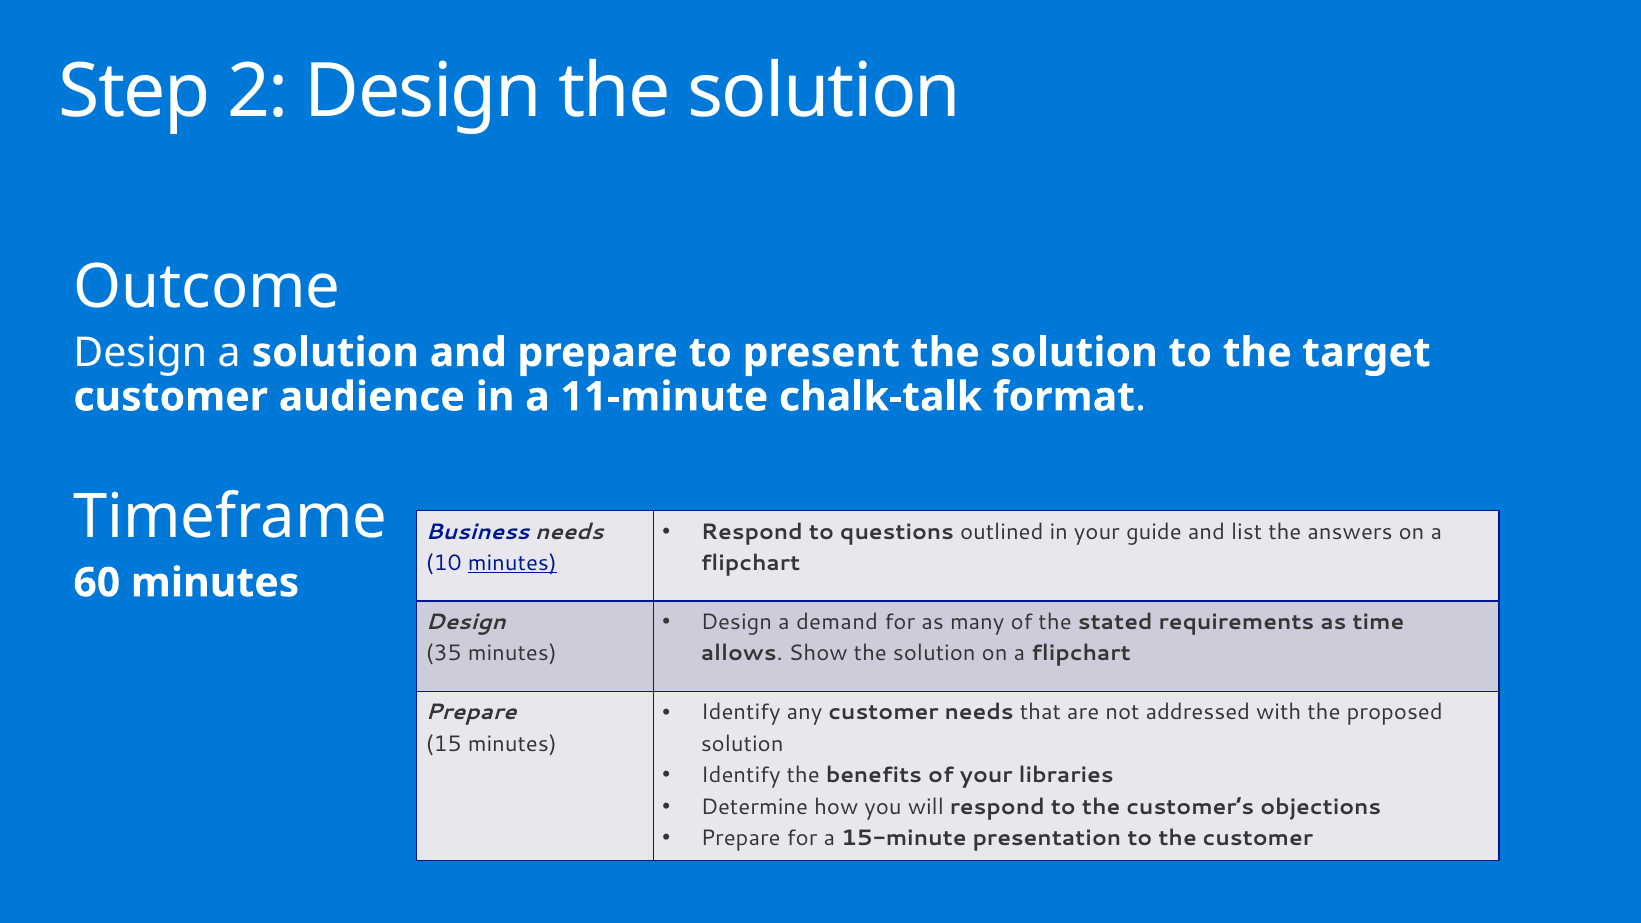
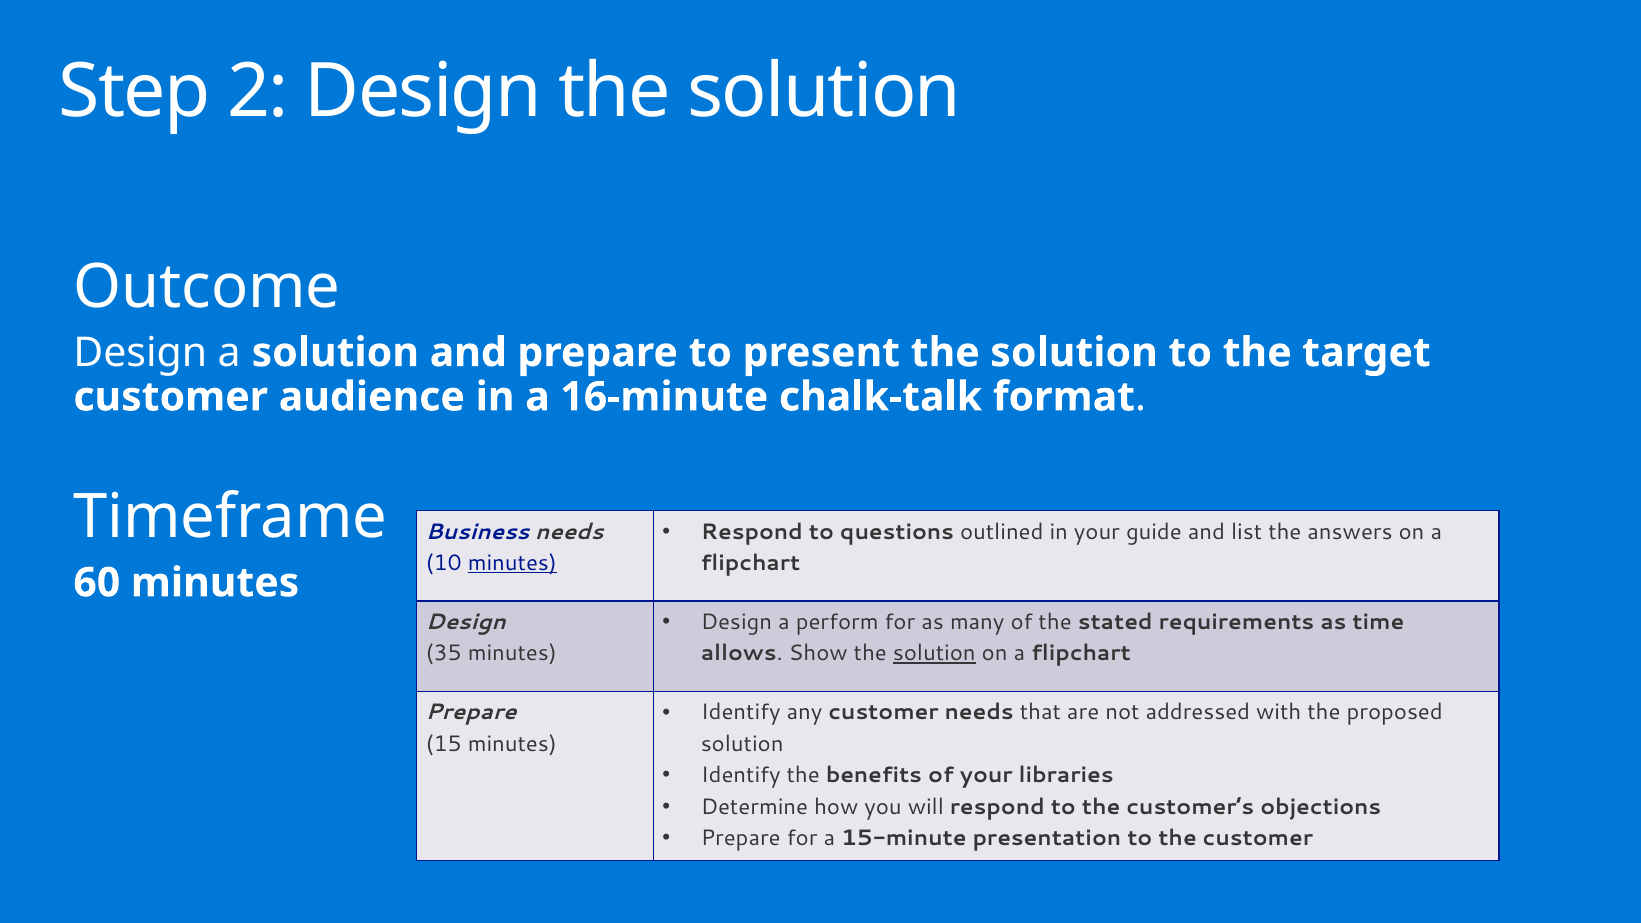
11-minute: 11-minute -> 16-minute (664, 397)
demand: demand -> perform (837, 622)
solution underline: none -> present (934, 654)
